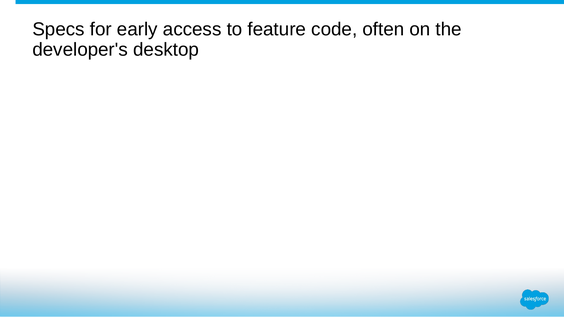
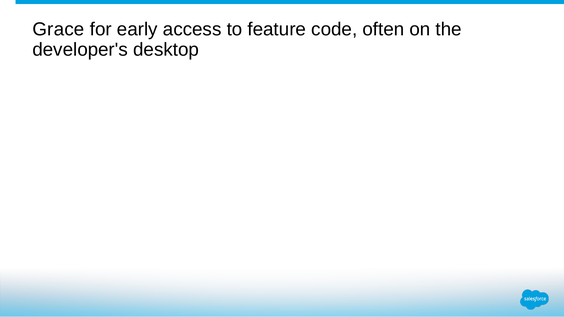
Specs: Specs -> Grace (58, 29)
